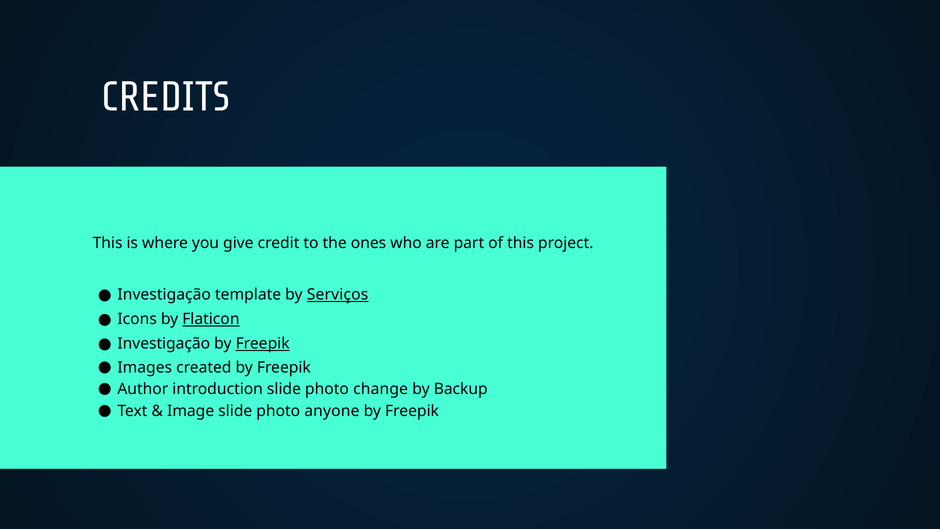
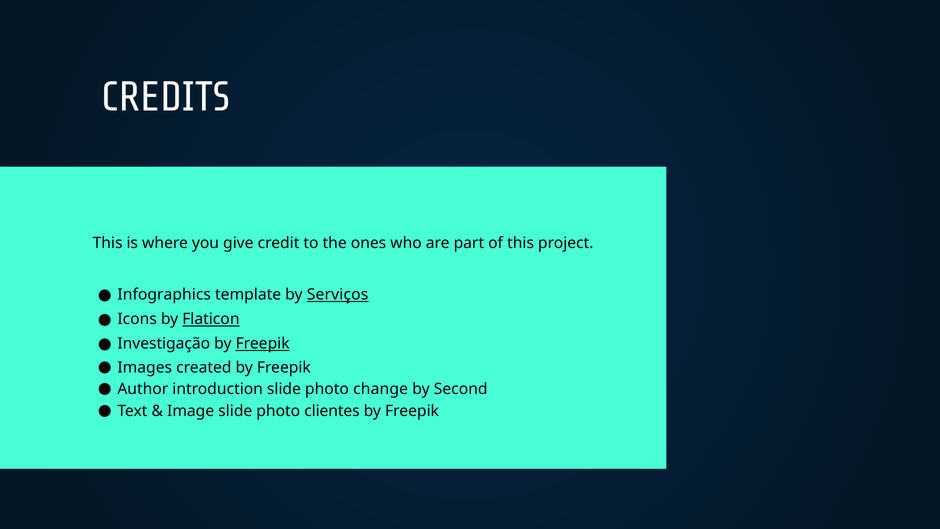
Investigação: Investigação -> Infographics (164, 294)
Backup: Backup -> Second (461, 389)
anyone: anyone -> clientes (332, 411)
